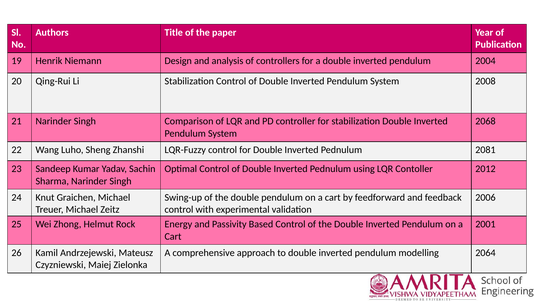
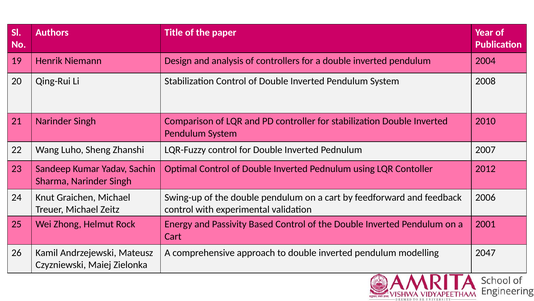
2068: 2068 -> 2010 (485, 121)
2081: 2081 -> 2007 (485, 150)
2064: 2064 -> 2047 (485, 252)
